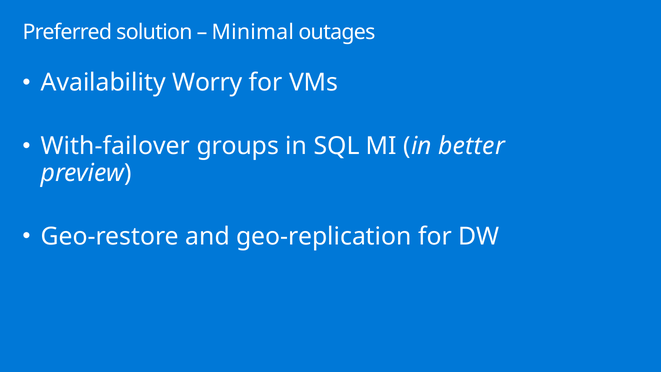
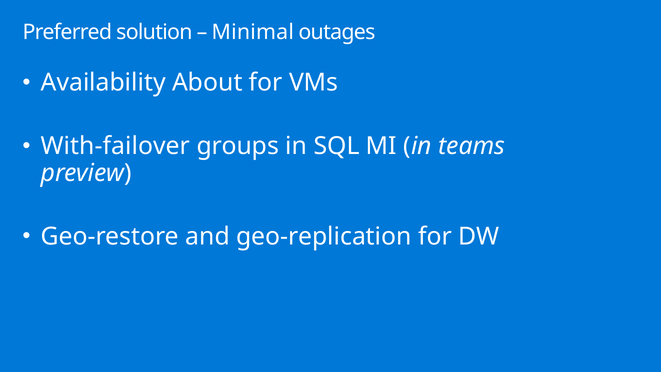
Worry: Worry -> About (207, 83)
better: better -> teams (472, 146)
